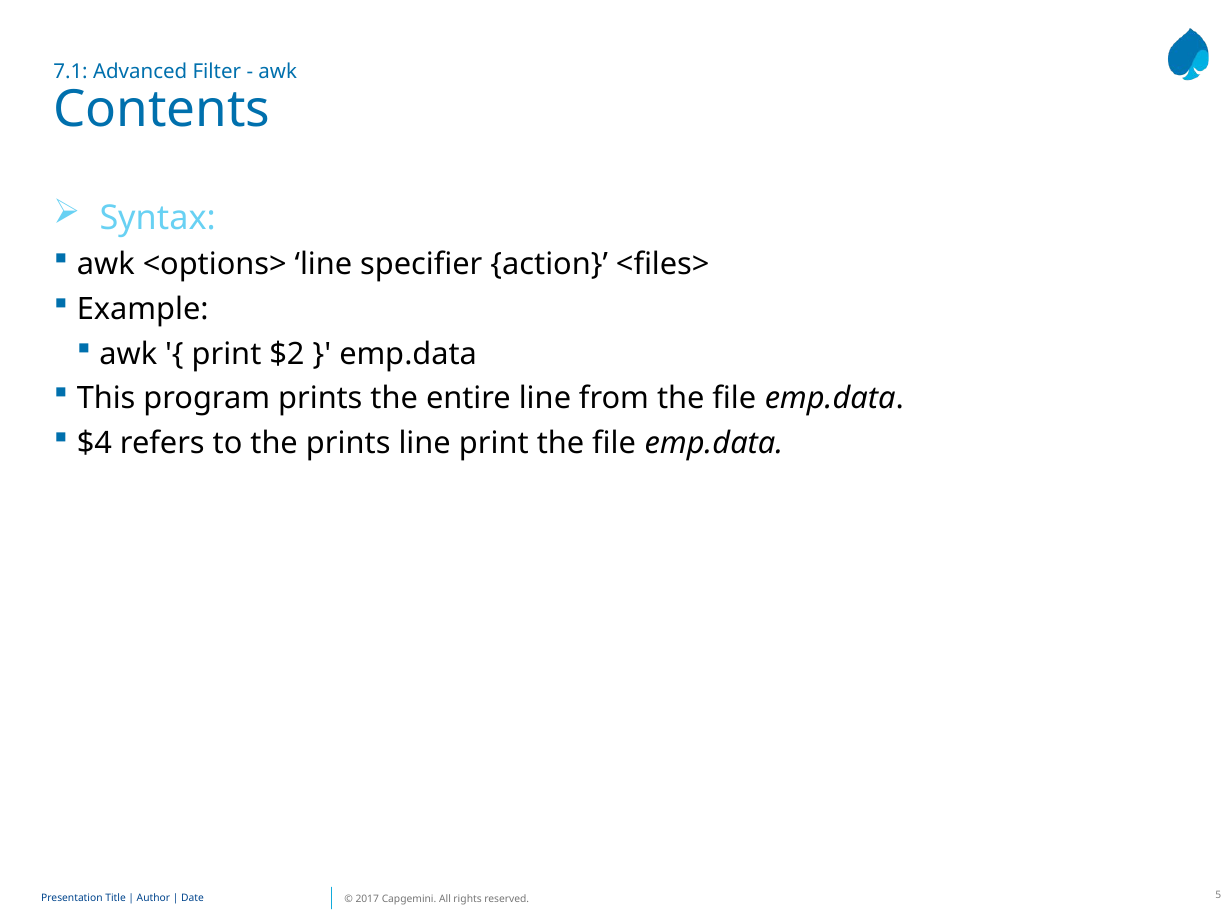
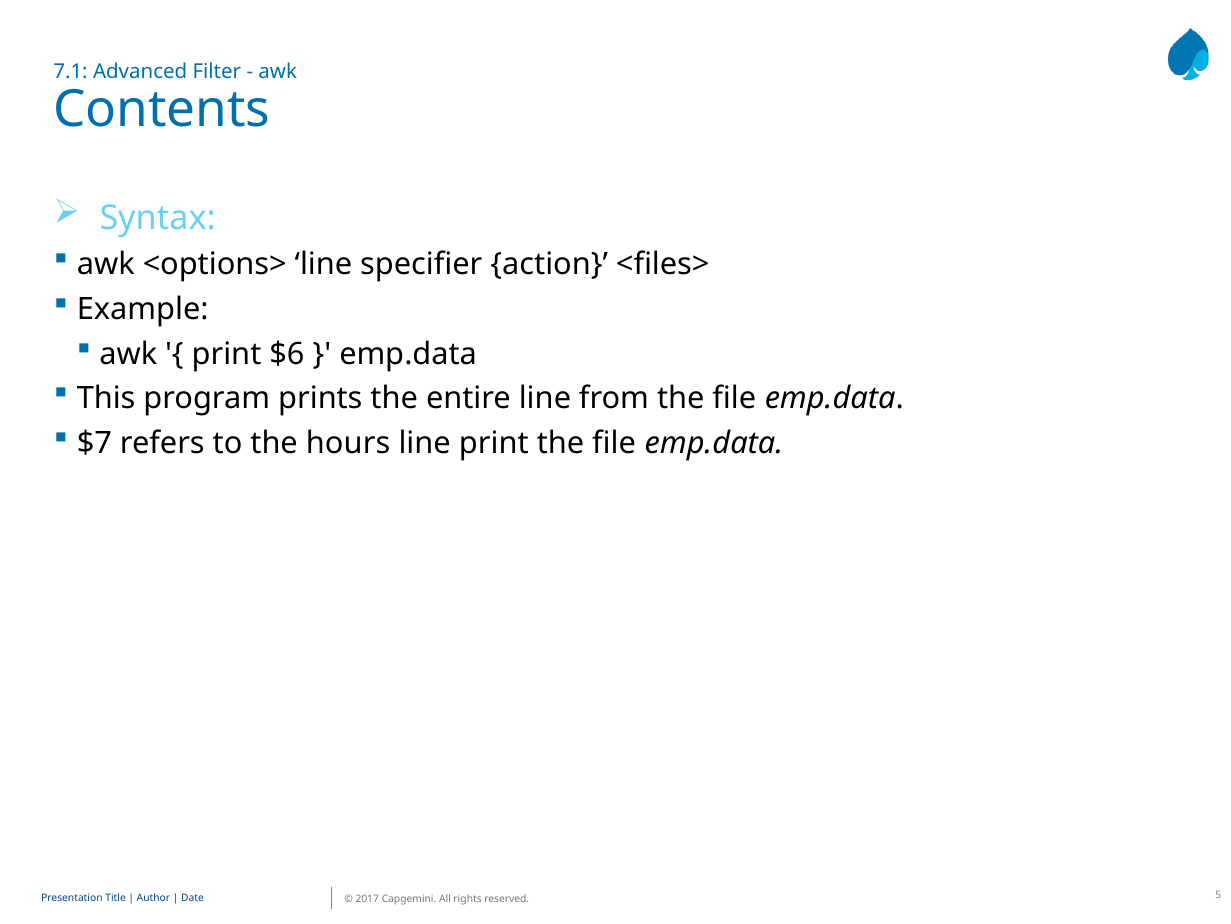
$2: $2 -> $6 (287, 354)
$4: $4 -> $7 (94, 443)
the prints: prints -> hours (348, 443)
